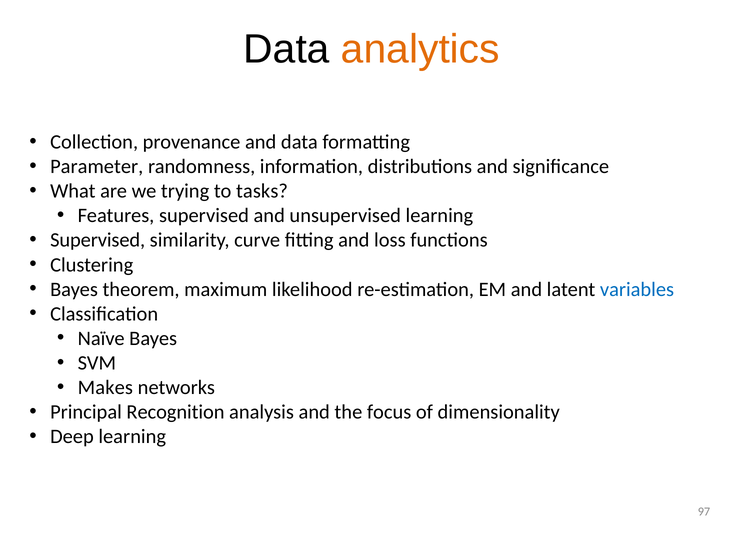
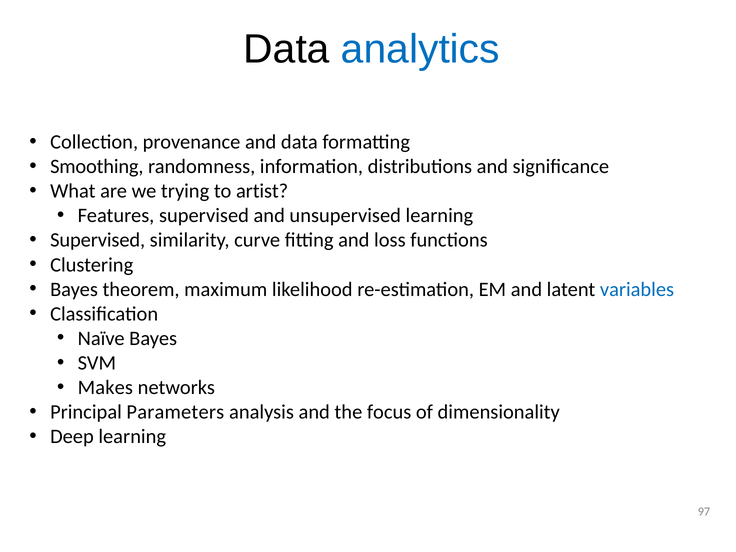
analytics colour: orange -> blue (420, 49)
Parameter: Parameter -> Smoothing (97, 167)
tasks: tasks -> artist (262, 191)
Recognition: Recognition -> Parameters (175, 412)
